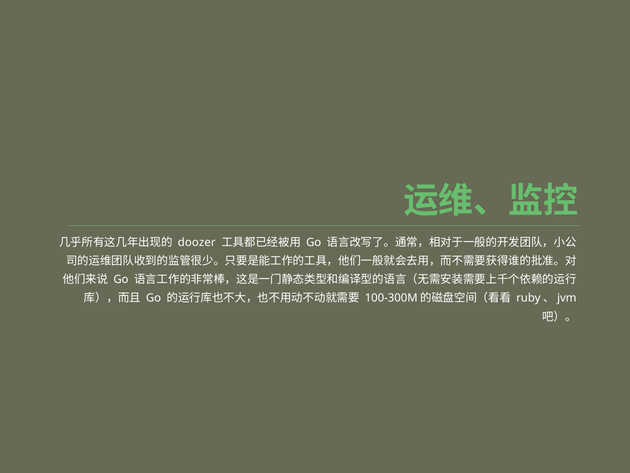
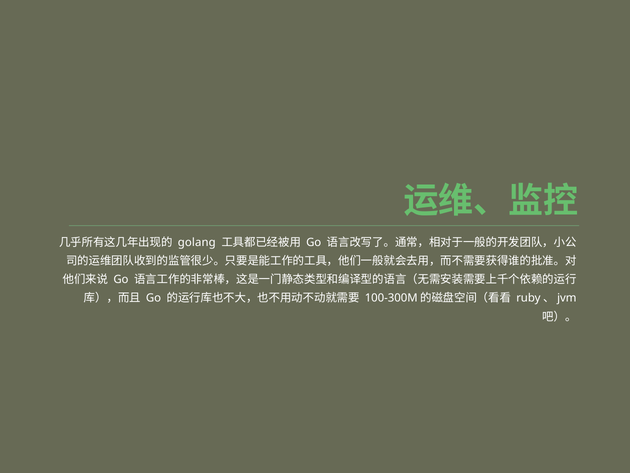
doozer: doozer -> golang (197, 242)
